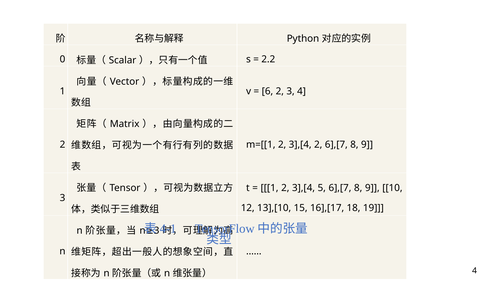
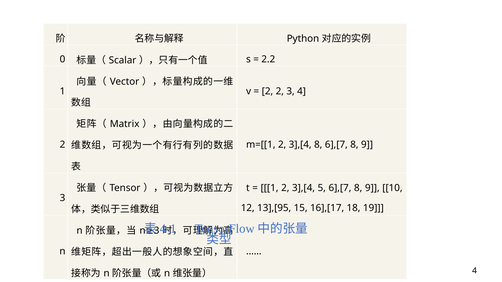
6: 6 -> 2 (267, 92)
3],[4 2: 2 -> 8 (318, 145)
13],[10: 13],[10 -> 13],[95 (274, 208)
